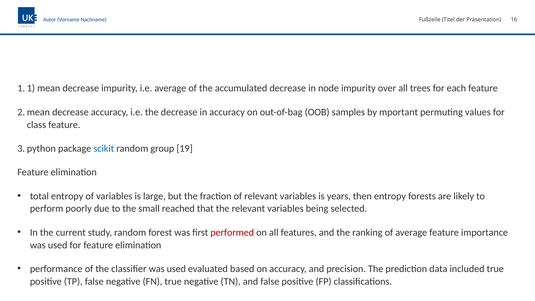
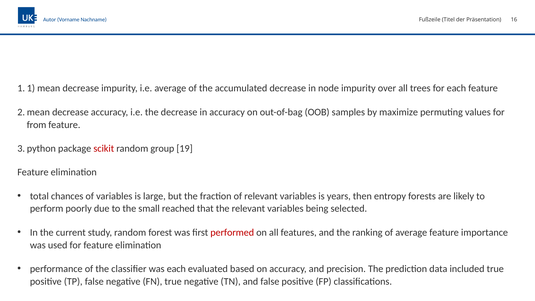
mportant: mportant -> maximize (399, 112)
class: class -> from (37, 125)
scikit colour: blue -> red (104, 148)
total entropy: entropy -> chances (67, 196)
classifier was used: used -> each (176, 269)
